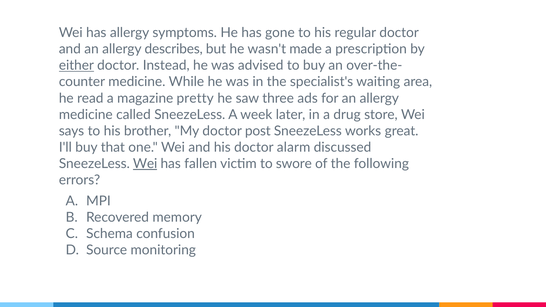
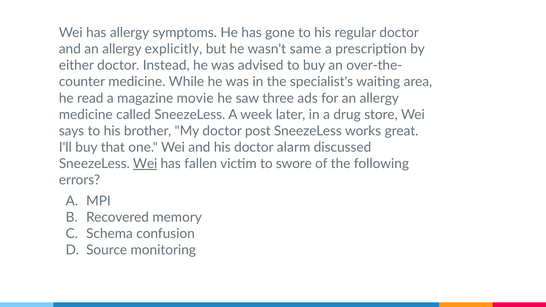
describes: describes -> explicitly (174, 49)
made: made -> same (305, 49)
either underline: present -> none (76, 65)
pretty: pretty -> movie (195, 98)
